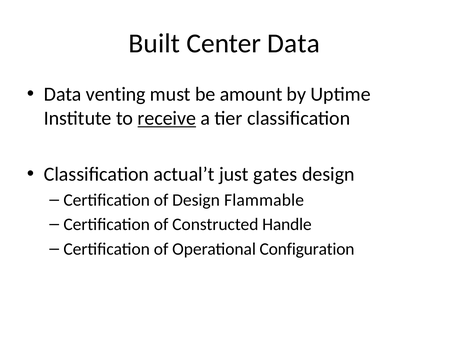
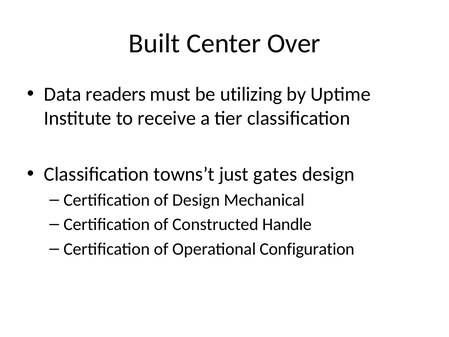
Center Data: Data -> Over (294, 43)
venting: venting -> readers (116, 94)
amount: amount -> utilizing (251, 94)
receive underline: present -> none (167, 118)
actual’t: actual’t -> towns’t (184, 174)
Flammable: Flammable -> Mechanical (264, 200)
